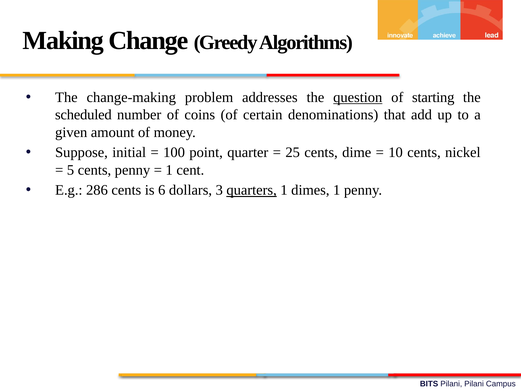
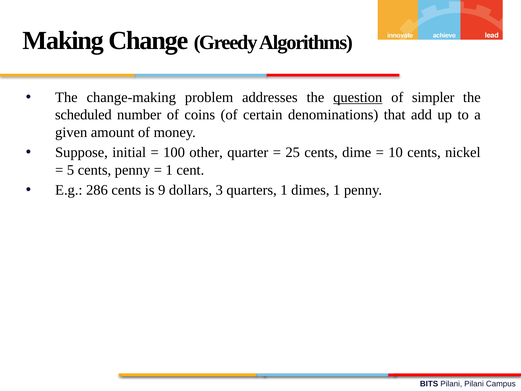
starting: starting -> simpler (433, 97)
point: point -> other (206, 152)
6: 6 -> 9 (162, 190)
quarters underline: present -> none (252, 190)
